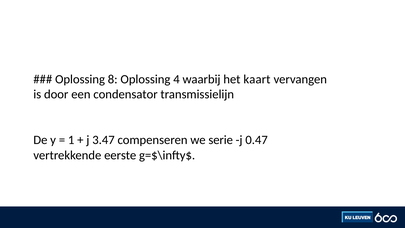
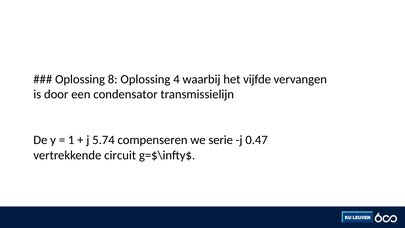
kaart: kaart -> vijfde (257, 79)
3.47: 3.47 -> 5.74 (103, 140)
eerste: eerste -> circuit (120, 155)
